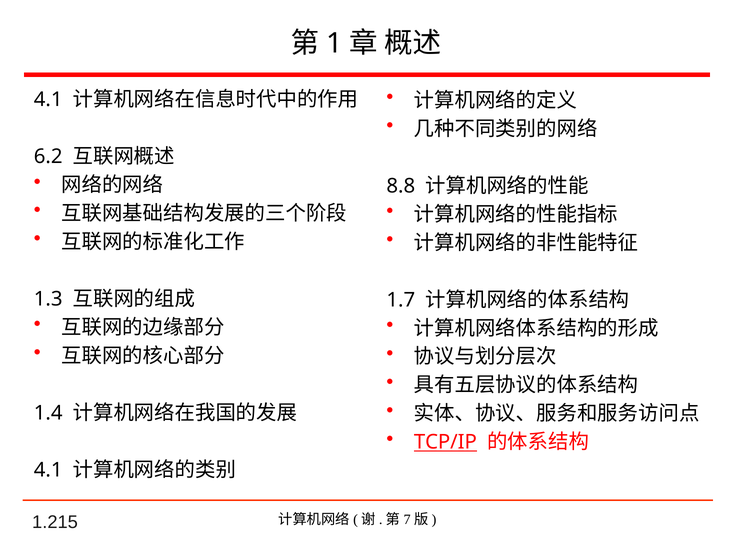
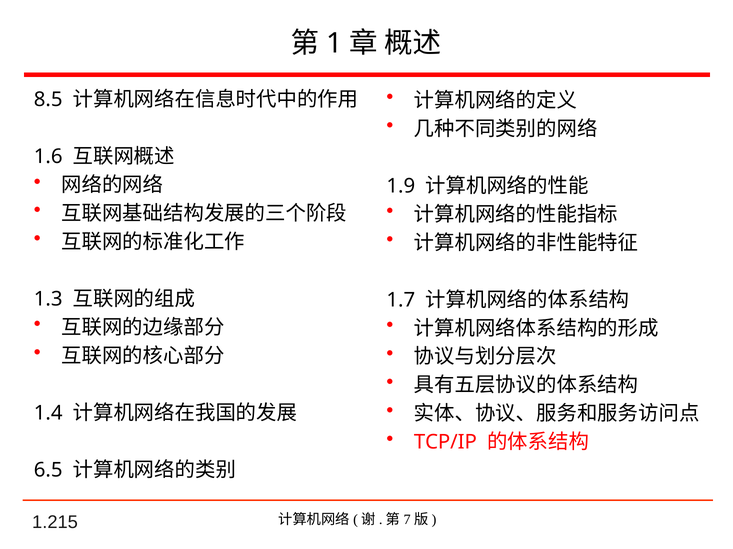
4.1: 4.1 -> 8.5 (48, 100)
6.2: 6.2 -> 1.6 (48, 157)
8.8: 8.8 -> 1.9 (401, 186)
TCP/IP underline: present -> none (445, 443)
4.1: 4.1 -> 6.5 (48, 470)
